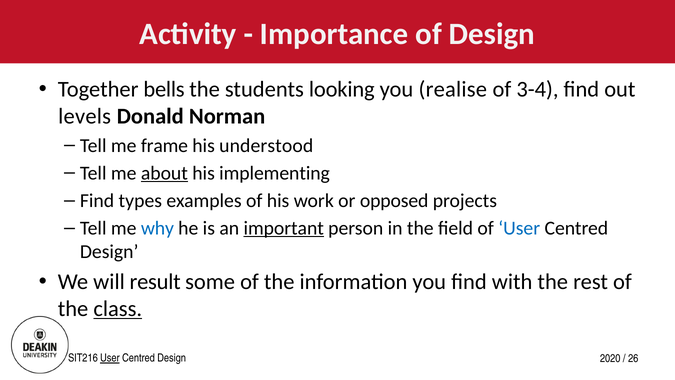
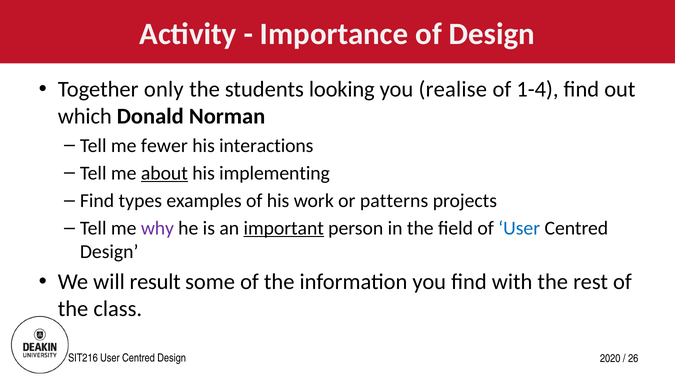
bells: bells -> only (164, 89)
3-4: 3-4 -> 1-4 (537, 89)
levels: levels -> which (85, 116)
frame: frame -> fewer (164, 145)
understood: understood -> interactions (266, 145)
opposed: opposed -> patterns (394, 200)
why colour: blue -> purple (157, 228)
class underline: present -> none (118, 309)
User underline: present -> none (110, 358)
